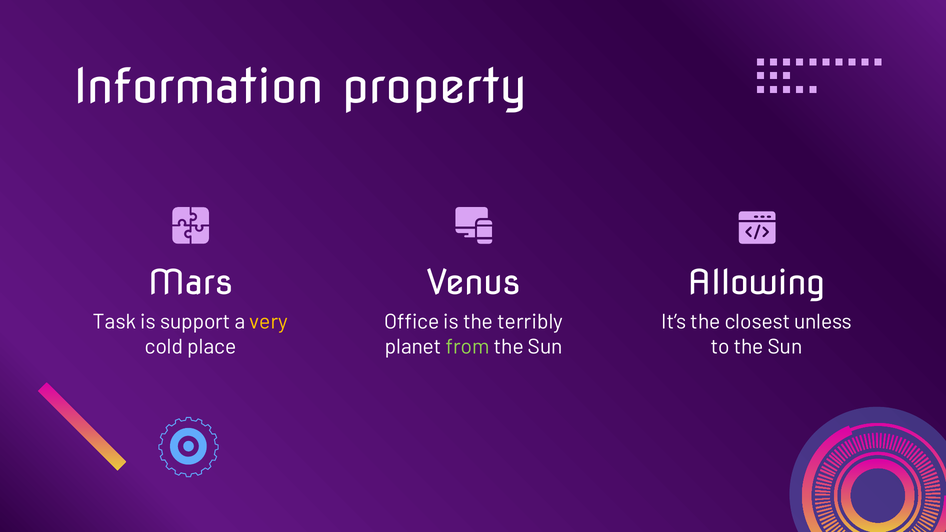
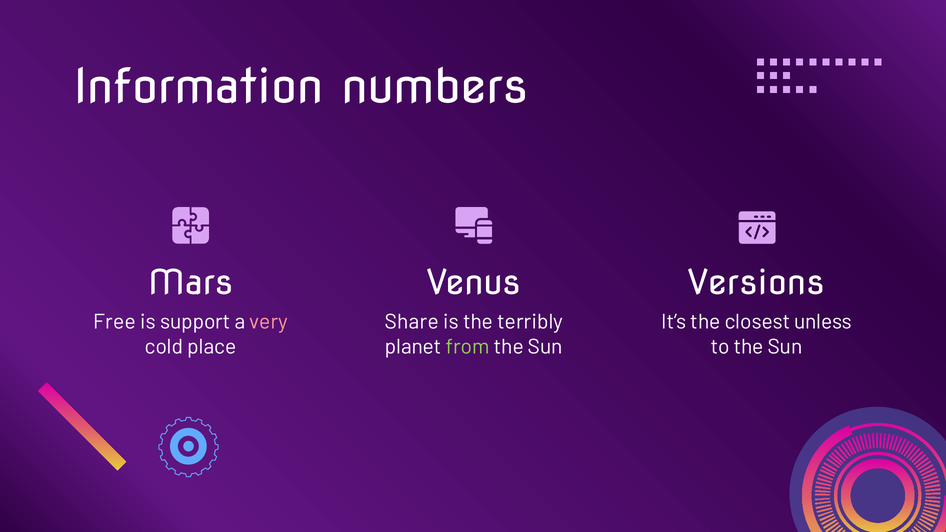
property: property -> numbers (435, 87)
Allowing: Allowing -> Versions (756, 283)
Task: Task -> Free (115, 322)
very colour: yellow -> pink (269, 322)
Office: Office -> Share (412, 322)
